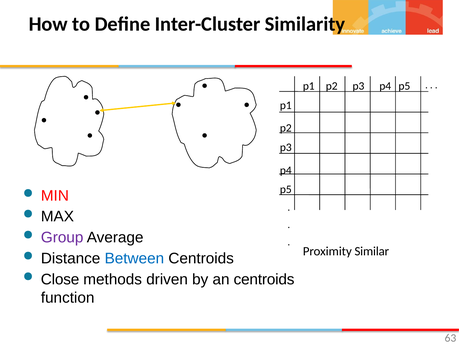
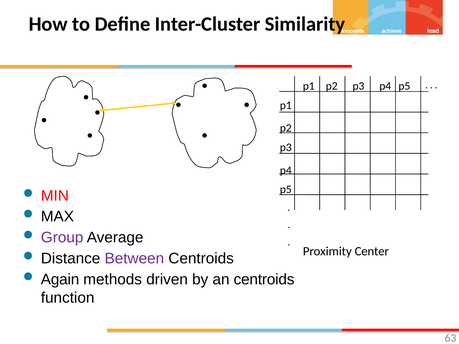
Similar: Similar -> Center (372, 252)
Between colour: blue -> purple (134, 259)
Close: Close -> Again (60, 280)
